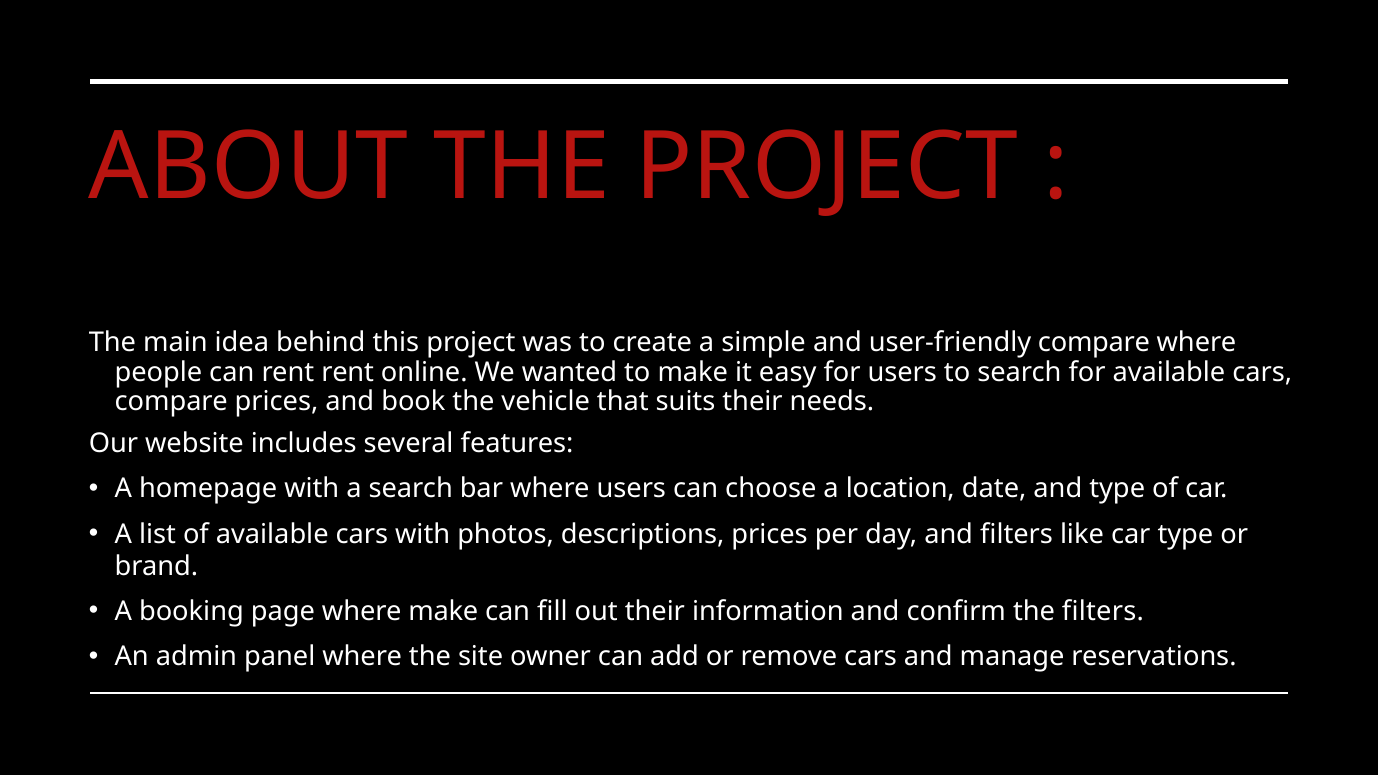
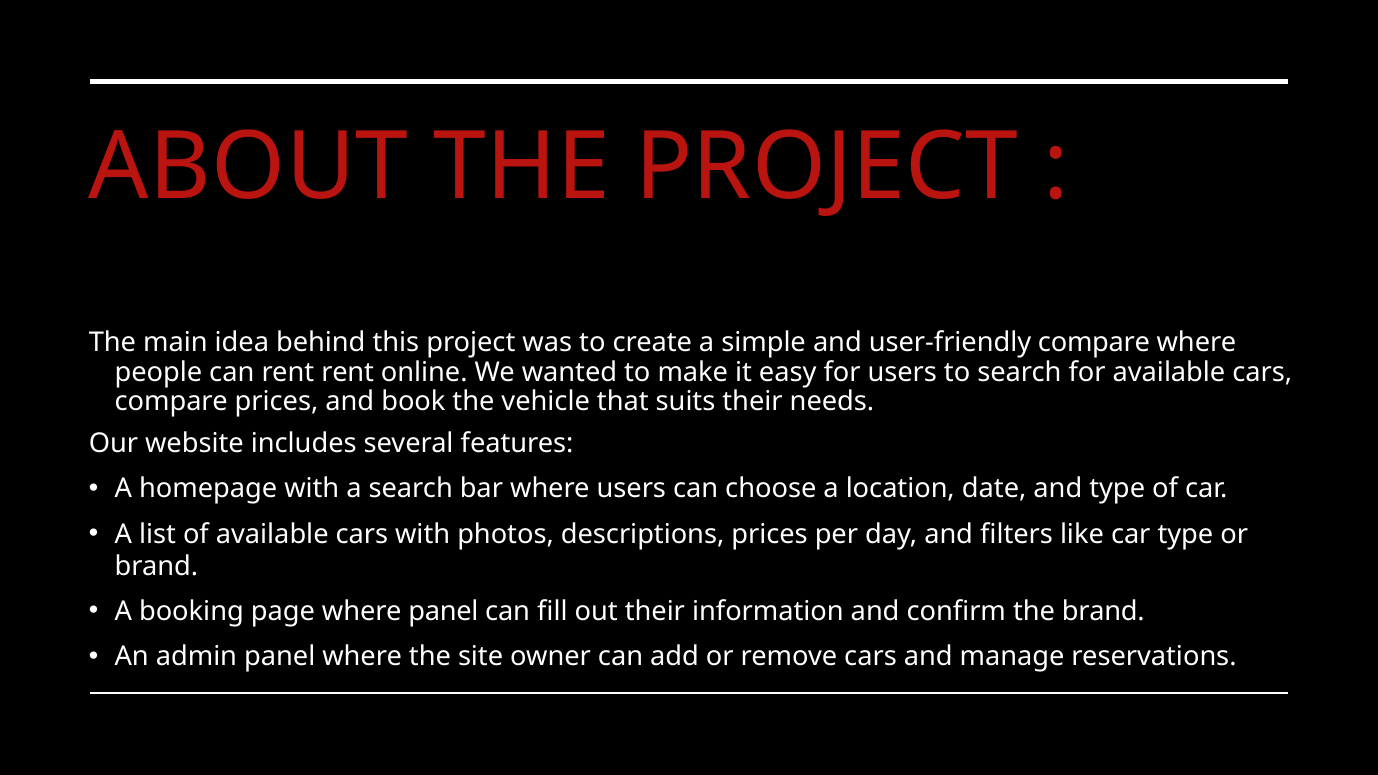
where make: make -> panel (443, 612)
the filters: filters -> brand (1103, 612)
